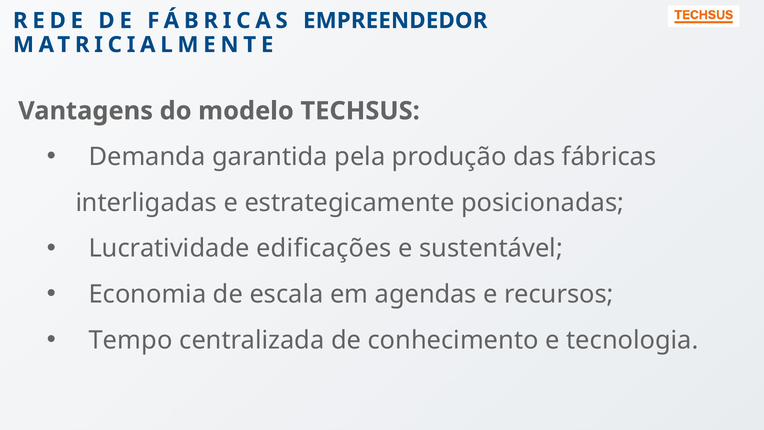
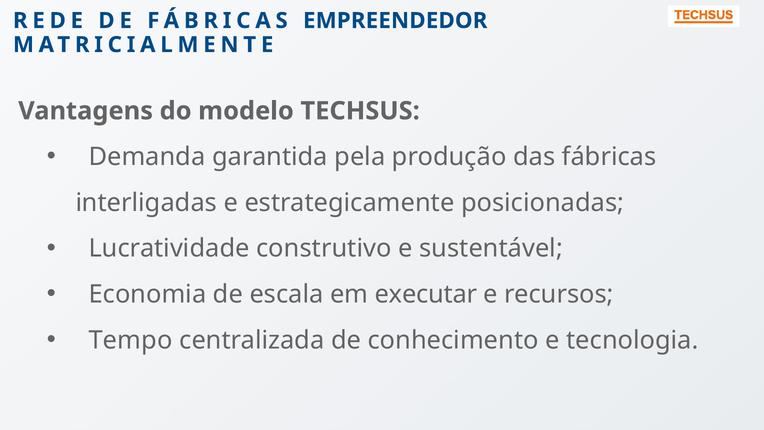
edificações: edificações -> construtivo (324, 248)
agendas: agendas -> executar (426, 294)
